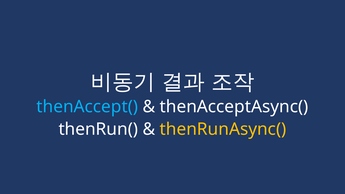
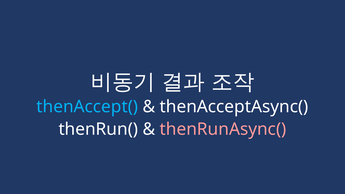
thenRunAsync( colour: yellow -> pink (223, 129)
